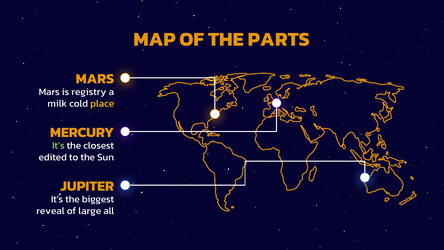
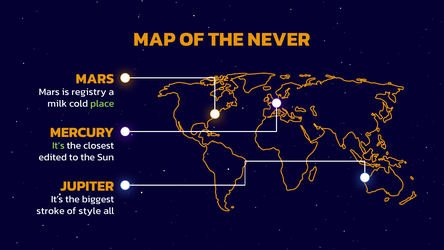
PARTS: PARTS -> NEVER (279, 39)
place colour: yellow -> light green (102, 104)
reveal: reveal -> stroke (50, 211)
large: large -> style (90, 211)
